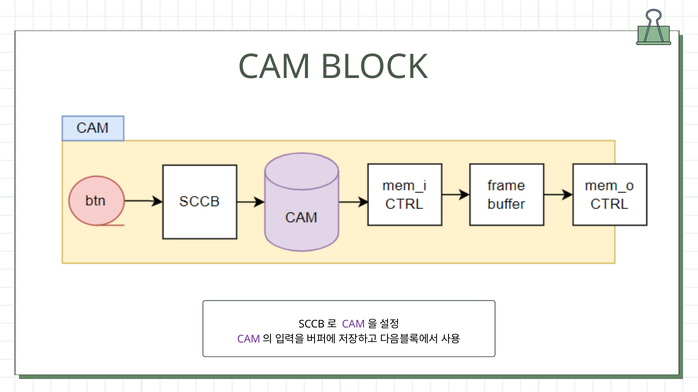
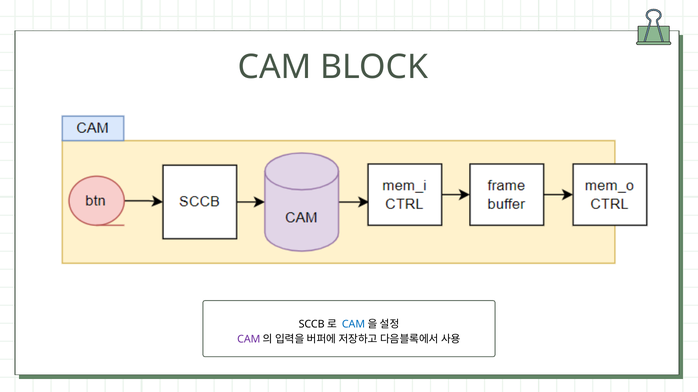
CAM colour: purple -> blue (353, 325)
